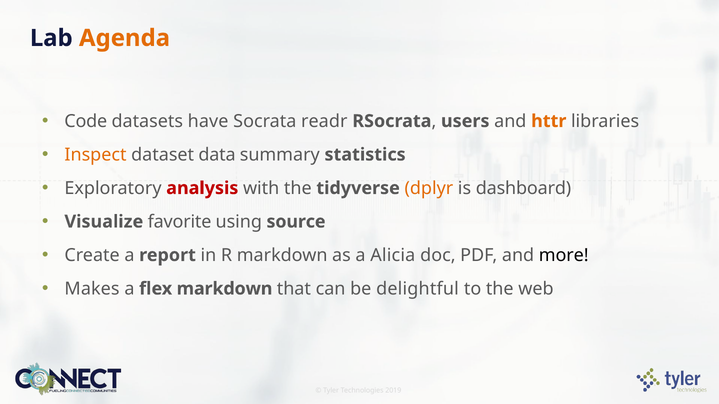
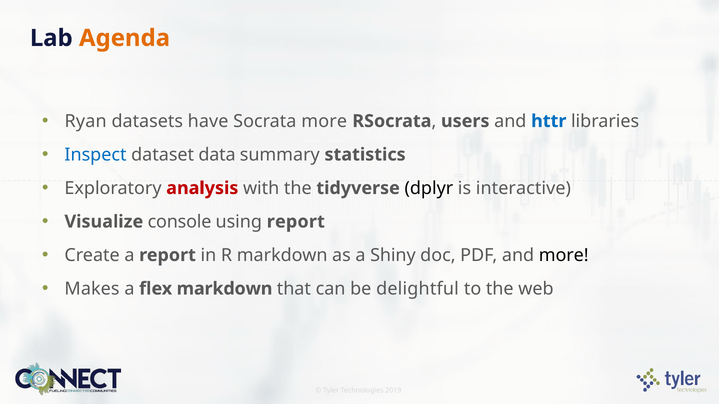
Code: Code -> Ryan (86, 121)
Socrata readr: readr -> more (324, 121)
httr colour: orange -> blue (549, 121)
Inspect colour: orange -> blue (95, 155)
dplyr colour: orange -> black (429, 188)
dashboard: dashboard -> interactive (523, 188)
favorite: favorite -> console (180, 222)
using source: source -> report (296, 222)
Alicia: Alicia -> Shiny (393, 255)
